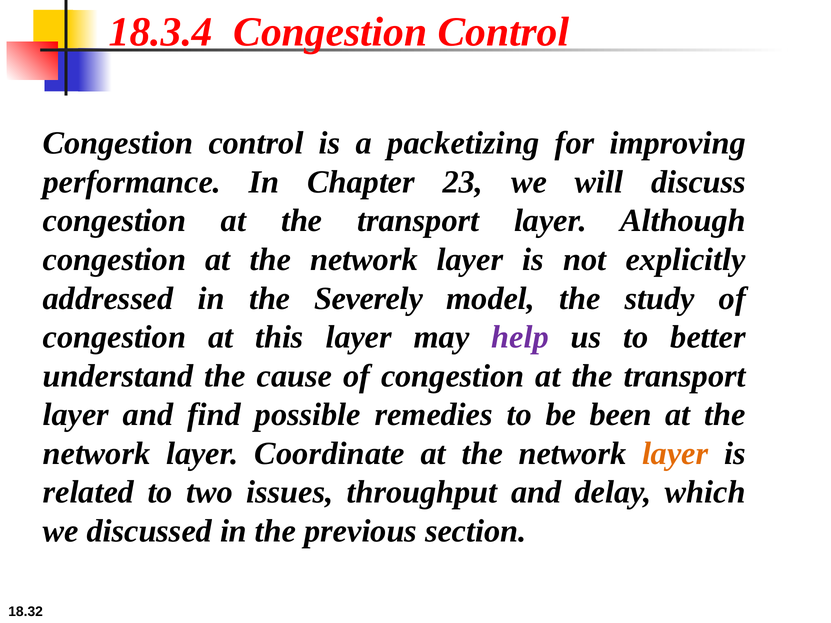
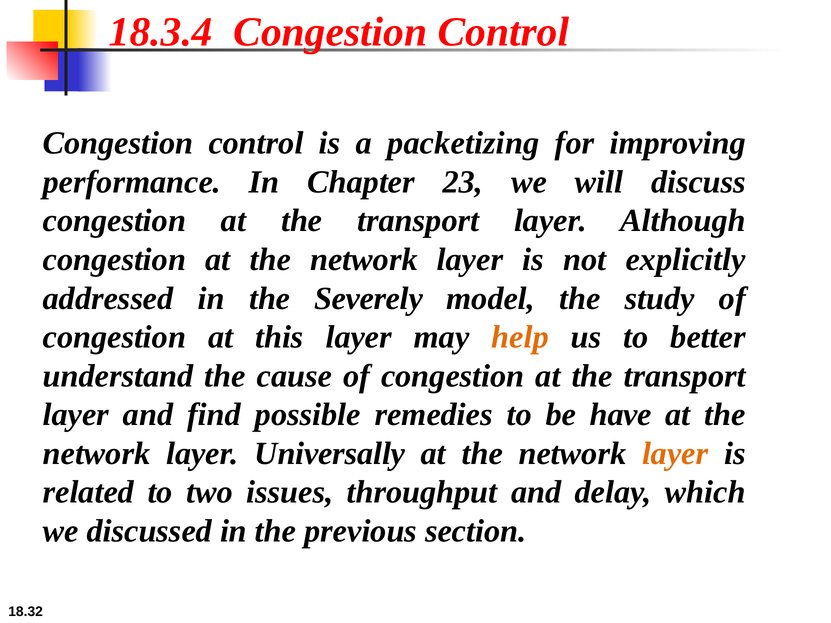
help colour: purple -> orange (520, 337)
been: been -> have (621, 415)
Coordinate: Coordinate -> Universally (330, 454)
